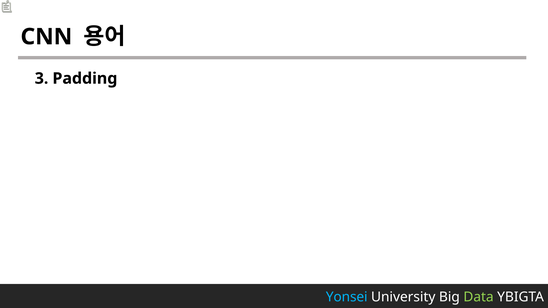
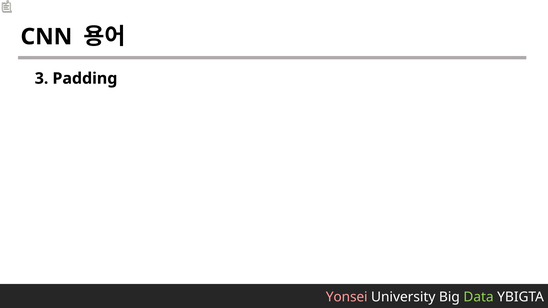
Yonsei colour: light blue -> pink (347, 297)
